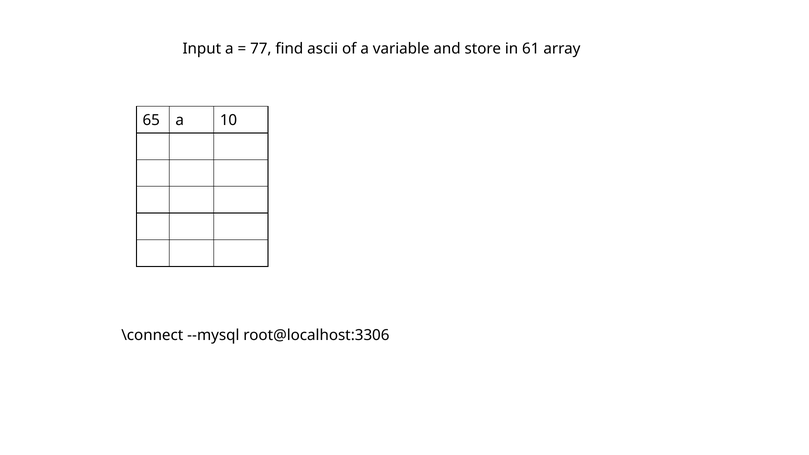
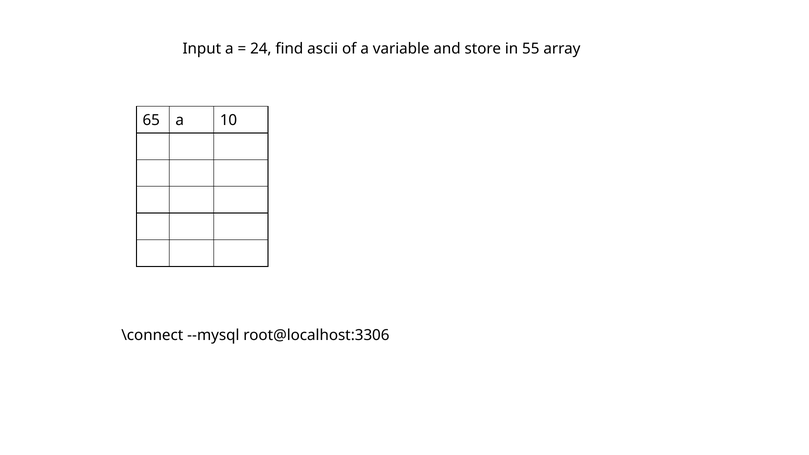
77: 77 -> 24 (261, 49)
61: 61 -> 55 (531, 49)
